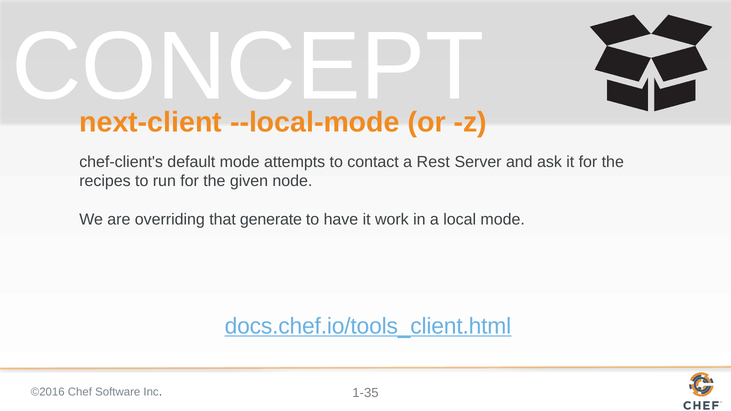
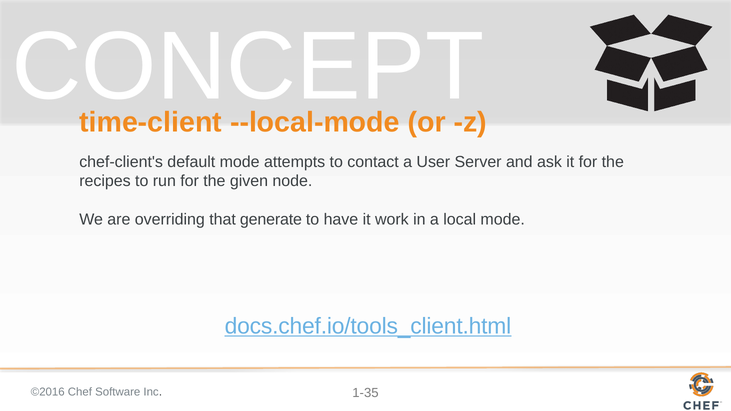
next-client: next-client -> time-client (151, 123)
Rest: Rest -> User (433, 162)
